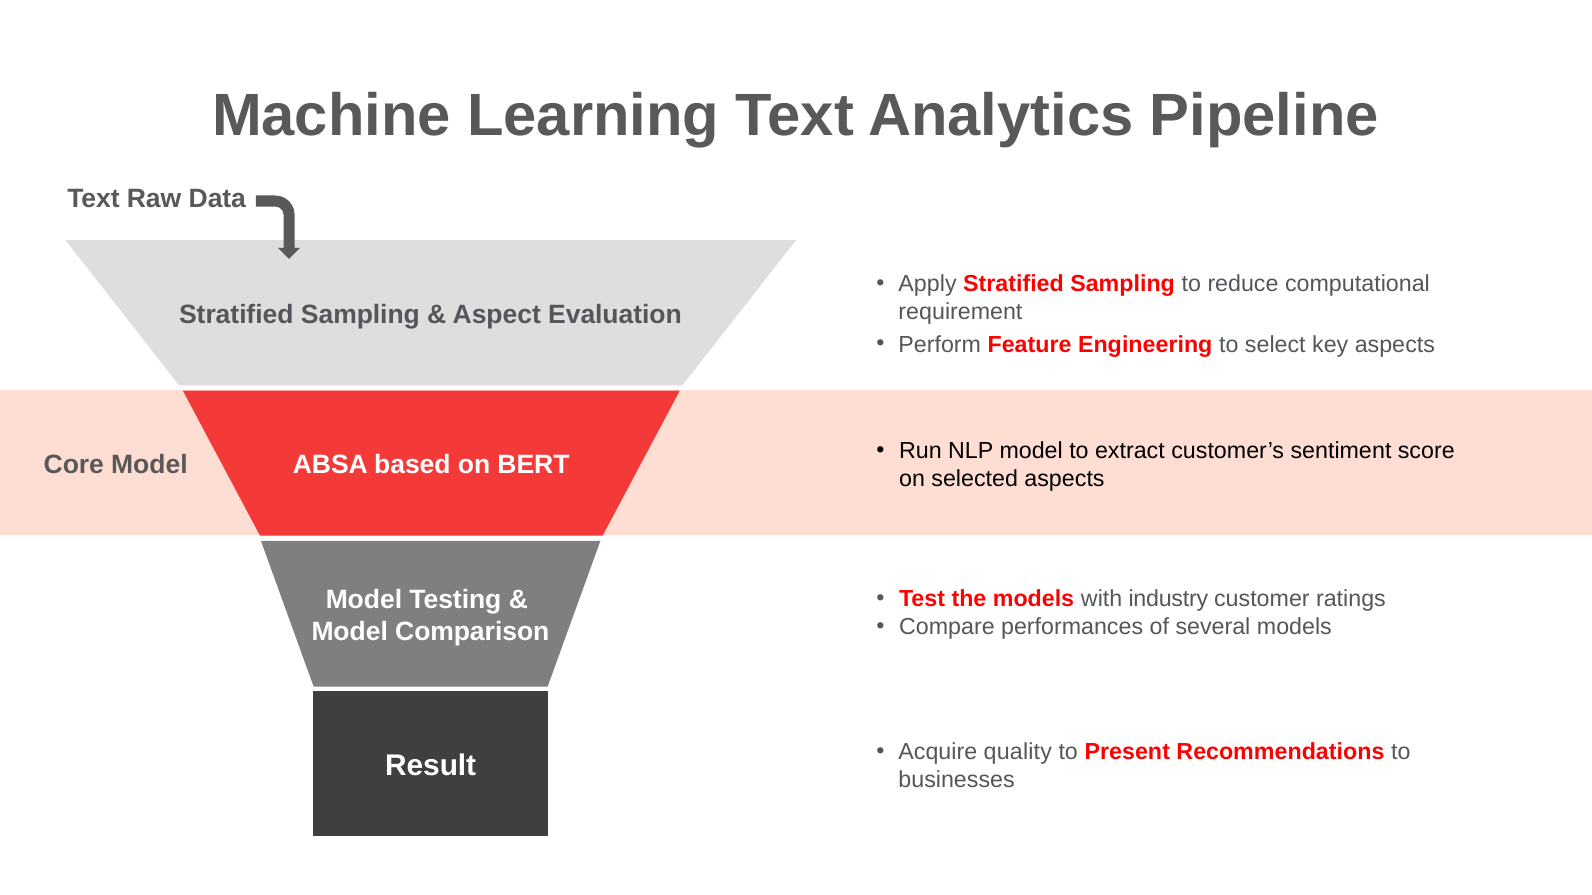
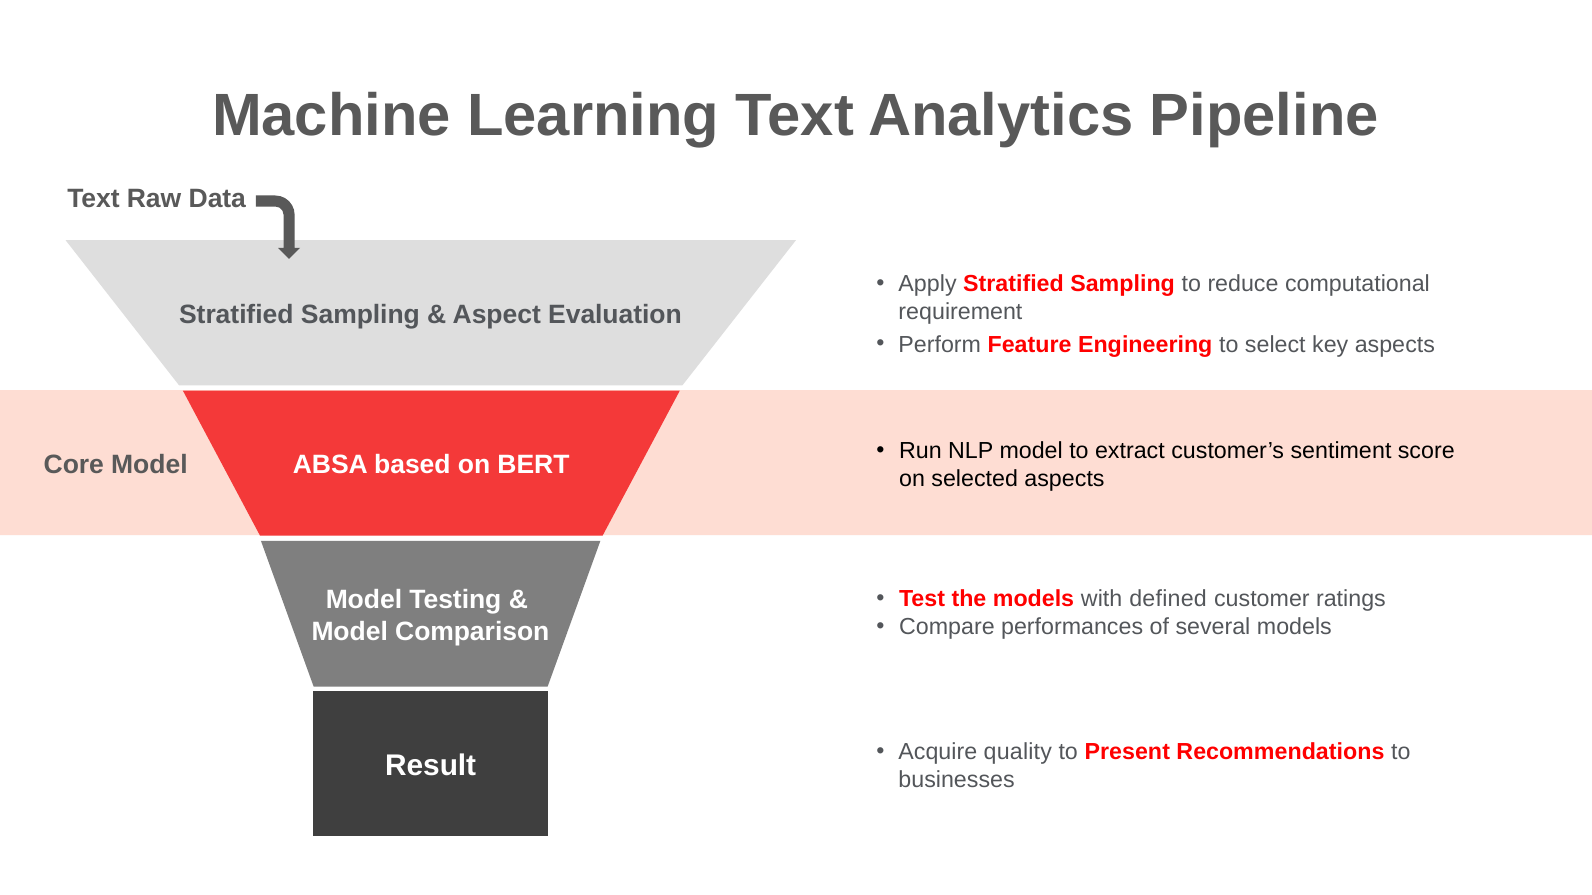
industry: industry -> defined (1168, 599)
